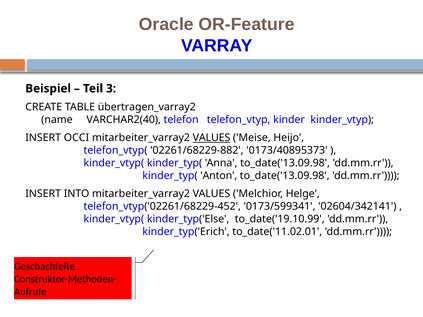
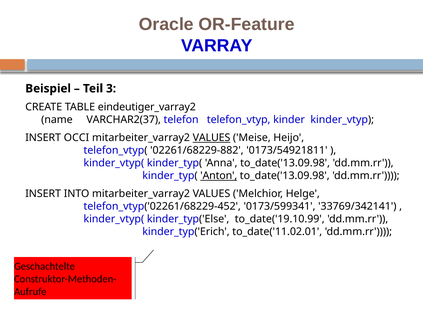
übertragen_varray2: übertragen_varray2 -> eindeutiger_varray2 (147, 107)
VARCHAR2(40: VARCHAR2(40 -> VARCHAR2(37 (124, 120)
0173/40895373: 0173/40895373 -> 0173/54921811 (287, 151)
Anton underline: none -> present (219, 176)
02604/342141: 02604/342141 -> 33769/342141 (357, 207)
